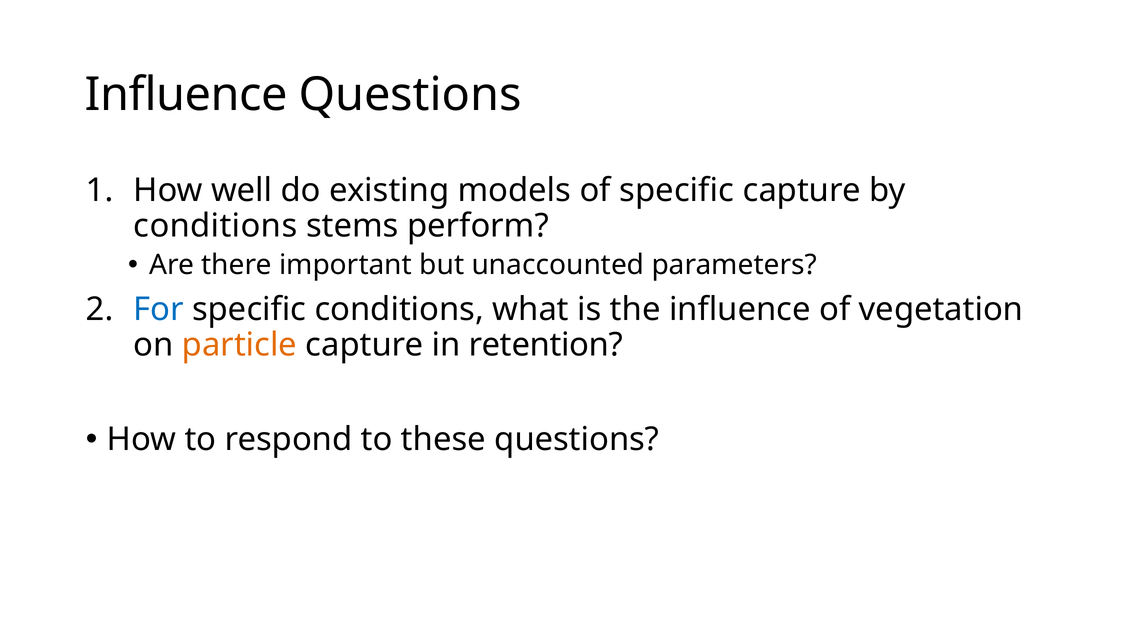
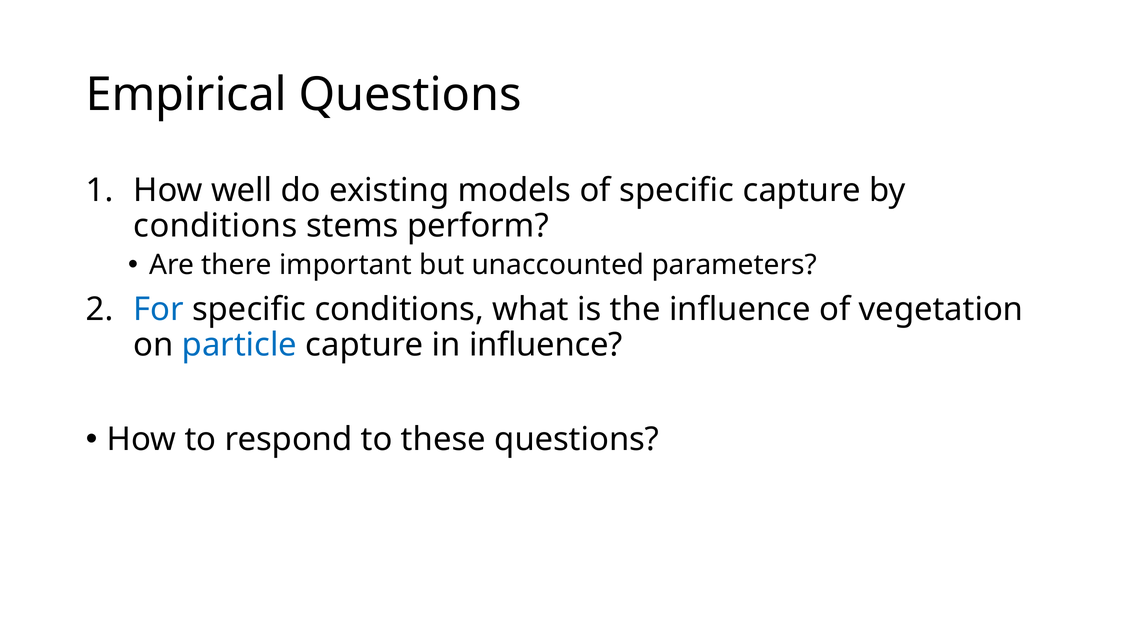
Influence: Influence -> Empirical (186, 95)
particle colour: orange -> blue (239, 345)
in retention: retention -> influence (546, 345)
